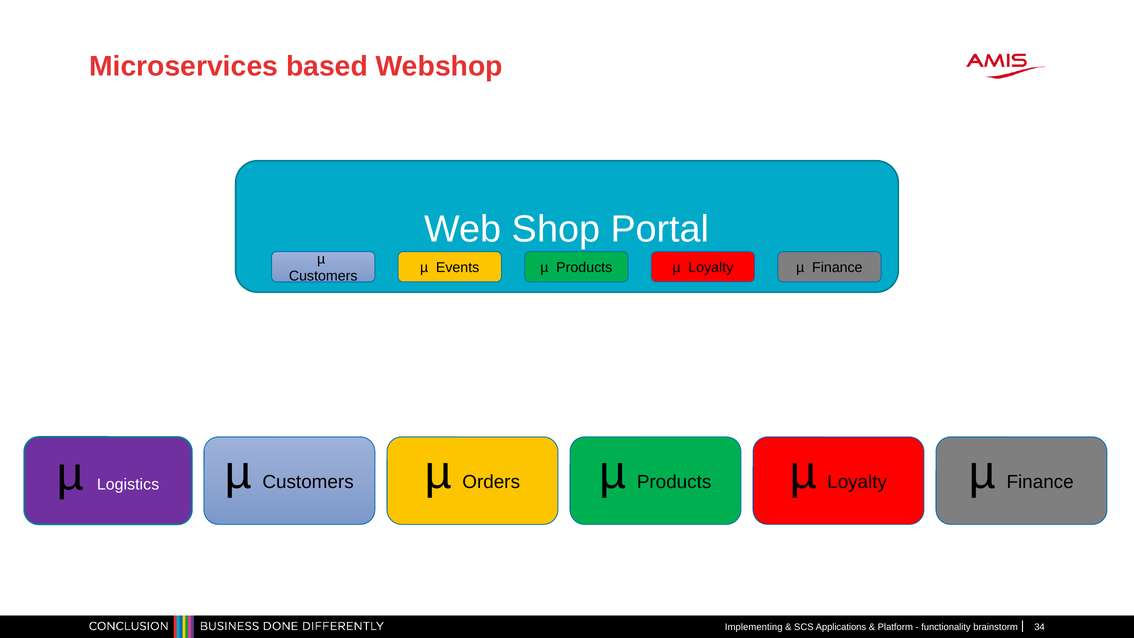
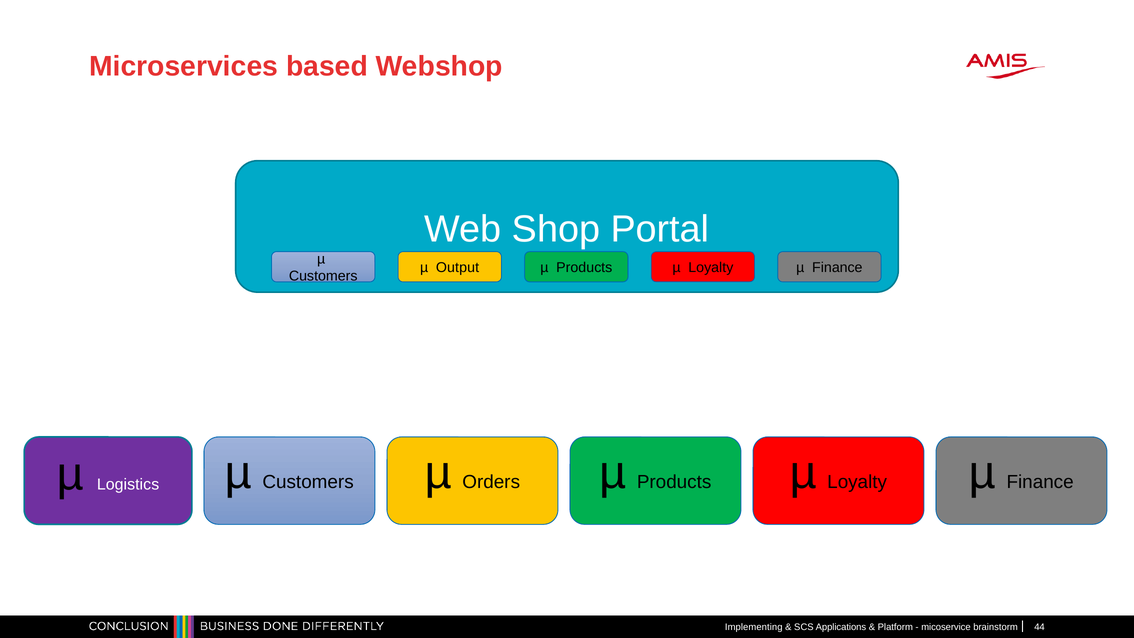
Events: Events -> Output (458, 268)
functionality: functionality -> micoservice (946, 627)
34: 34 -> 44 (1040, 627)
